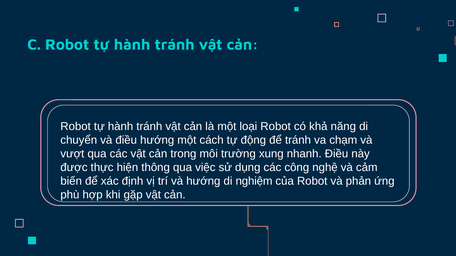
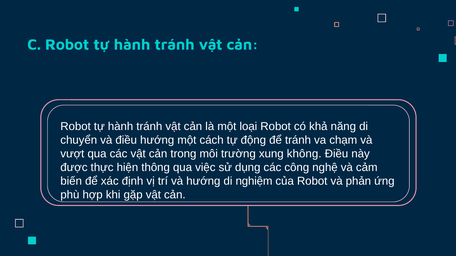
nhanh: nhanh -> không (304, 154)
